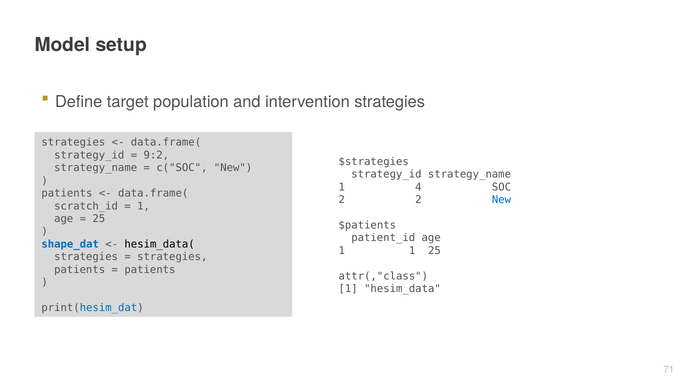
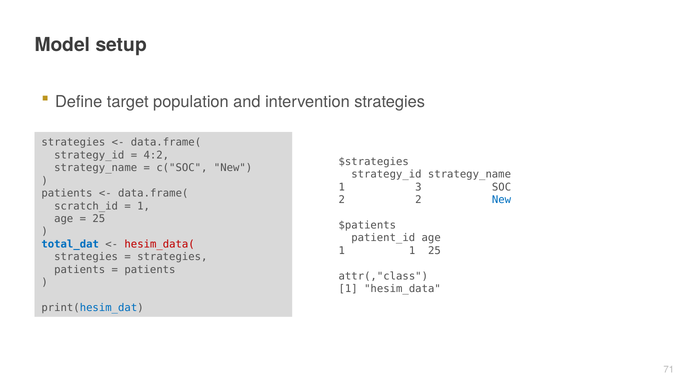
9:2: 9:2 -> 4:2 (156, 155)
4: 4 -> 3 (418, 187)
shape_dat: shape_dat -> total_dat (70, 244)
hesim_data( colour: black -> red (160, 244)
